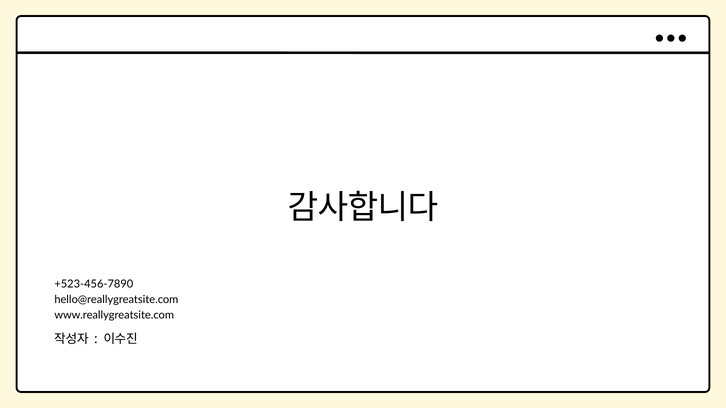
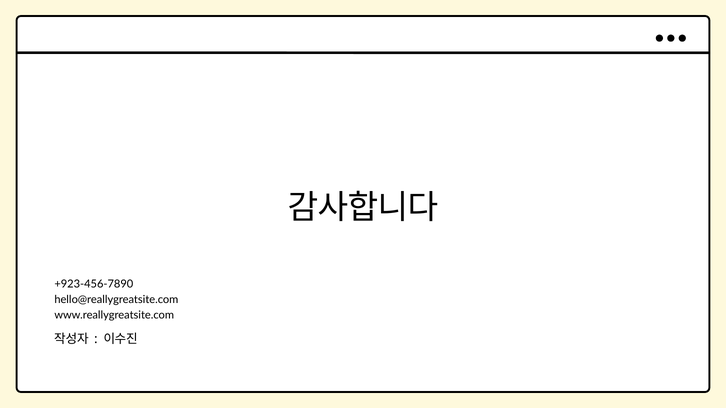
+523-456-7890: +523-456-7890 -> +923-456-7890 (94, 284)
